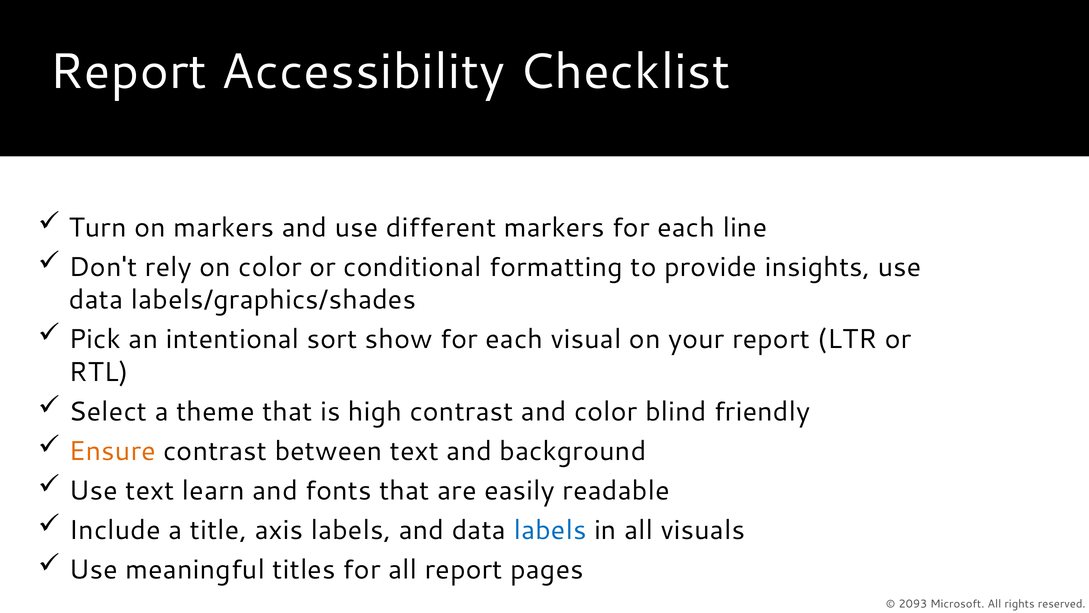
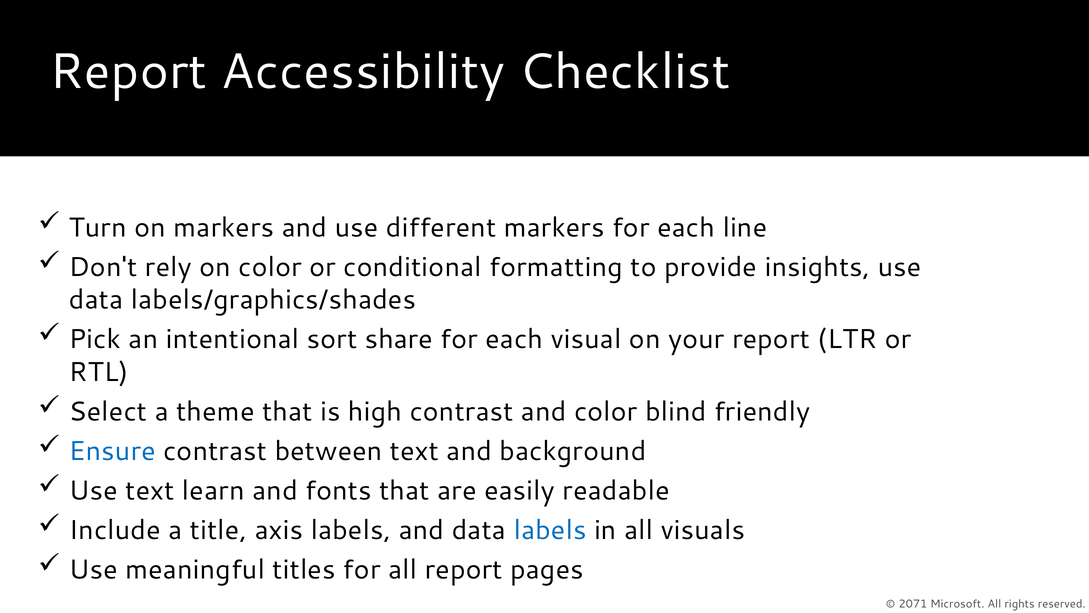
show: show -> share (399, 339)
Ensure colour: orange -> blue (112, 451)
2093: 2093 -> 2071 (913, 603)
